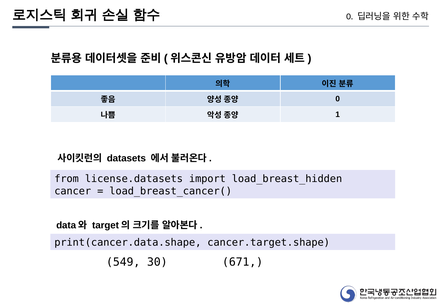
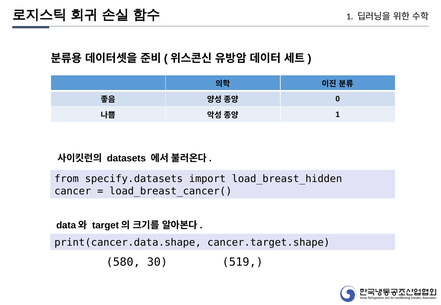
0: 0 -> 1 (350, 17)
license.datasets: license.datasets -> specify.datasets (134, 179)
549: 549 -> 580 (123, 263)
671: 671 -> 519 (243, 263)
